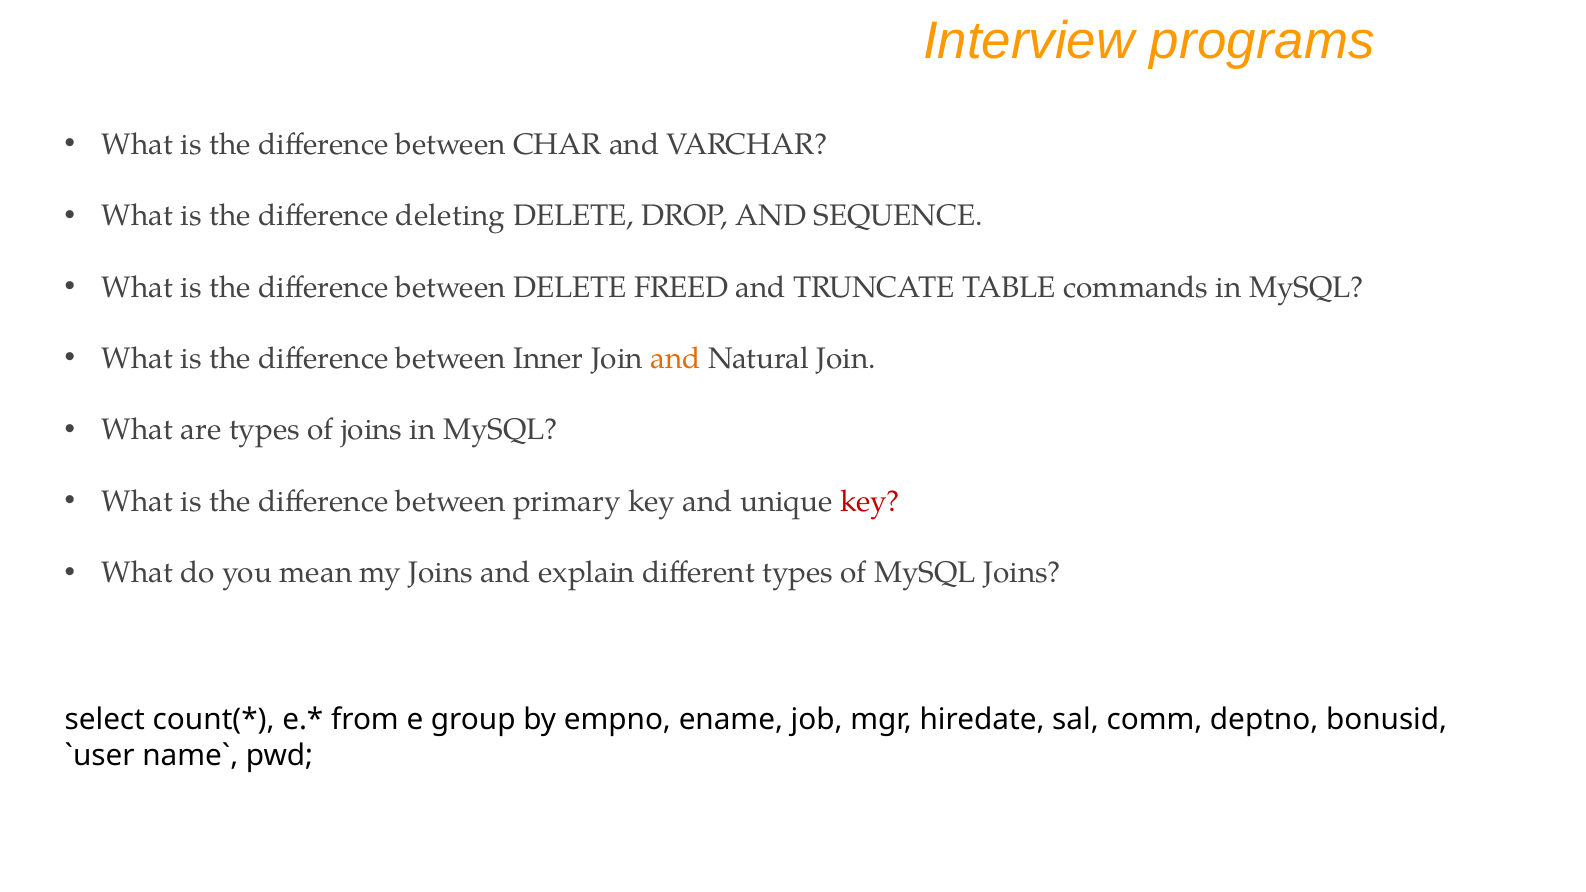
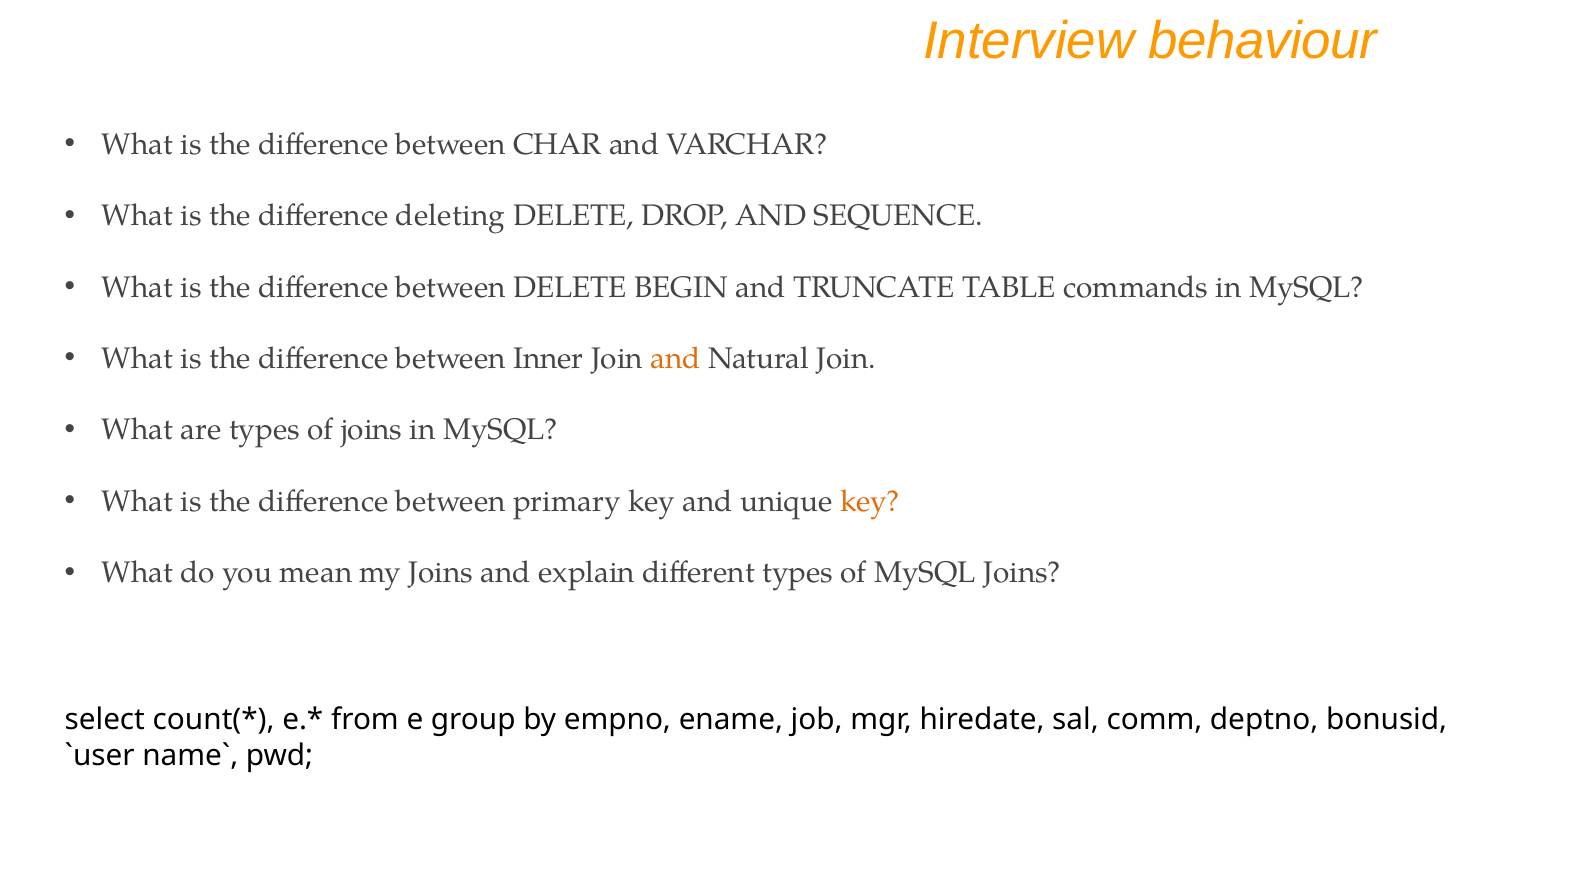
programs: programs -> behaviour (1263, 41)
FREED: FREED -> BEGIN (681, 287)
key colour: red -> orange (870, 502)
